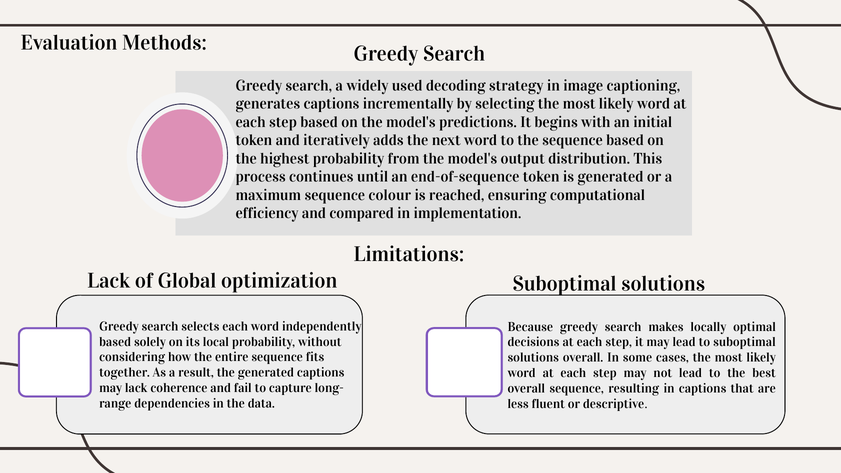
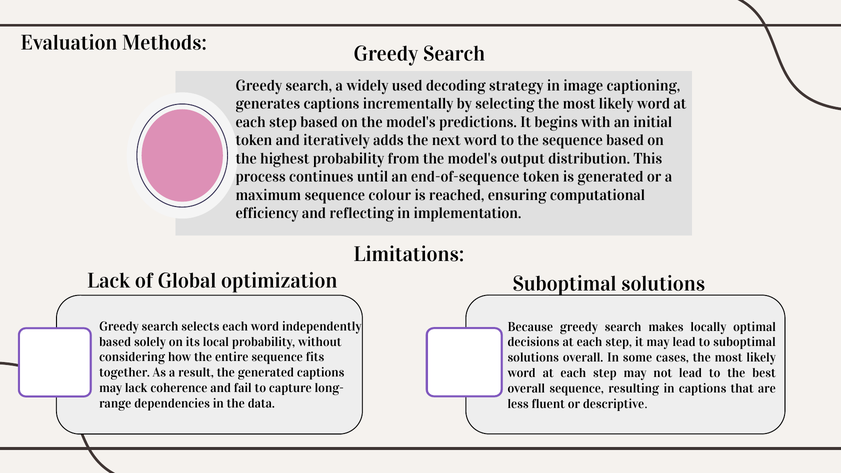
compared: compared -> reflecting (362, 213)
